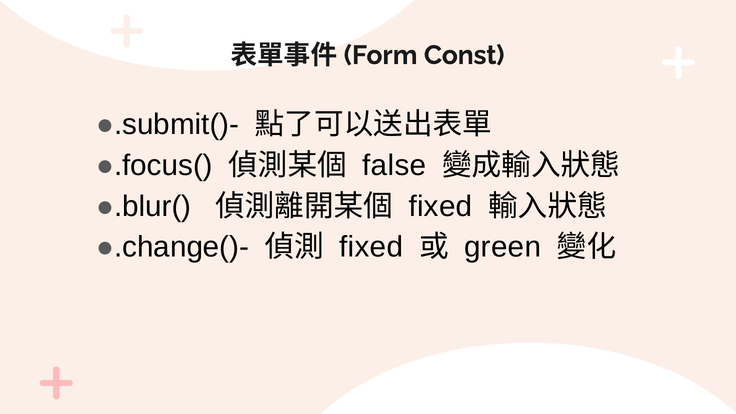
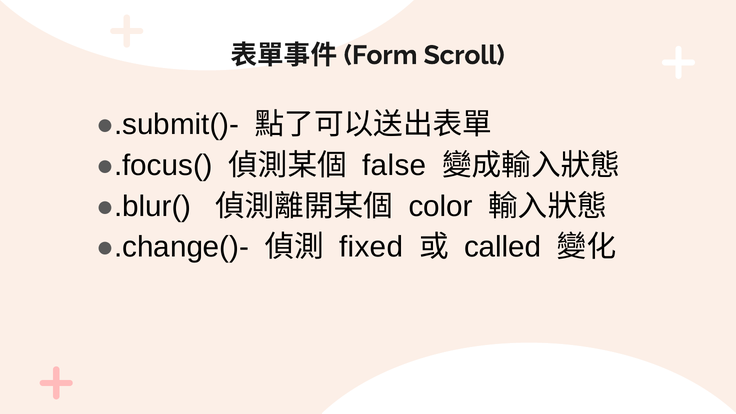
Const: Const -> Scroll (464, 55)
fixed: fixed -> color (441, 206)
green: green -> called (503, 247)
